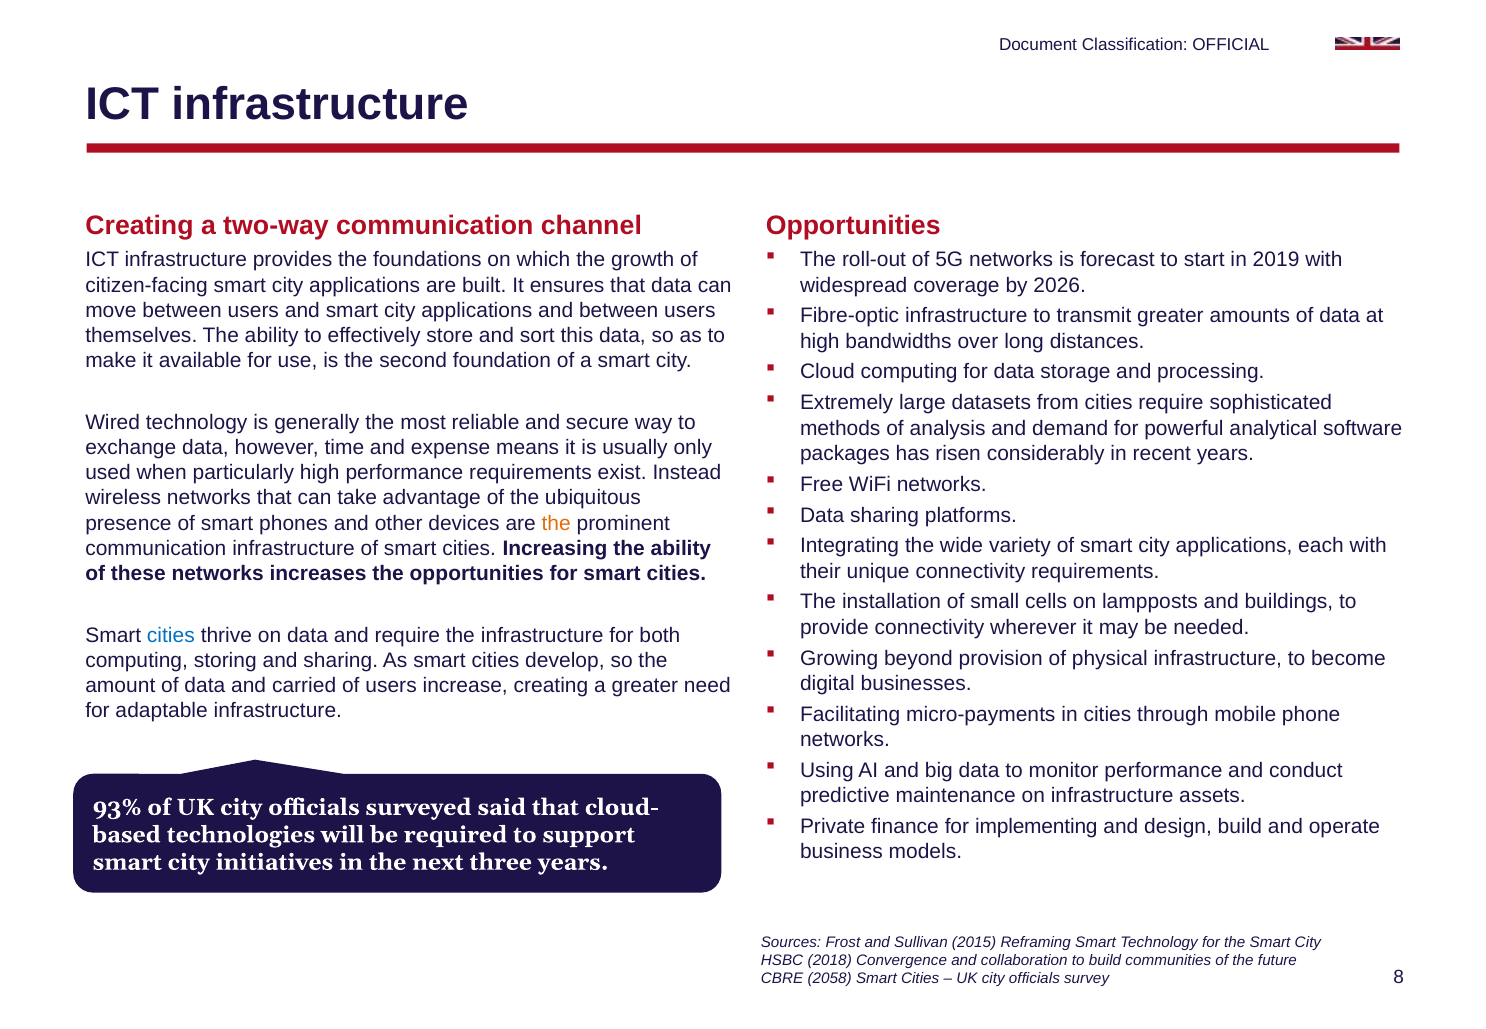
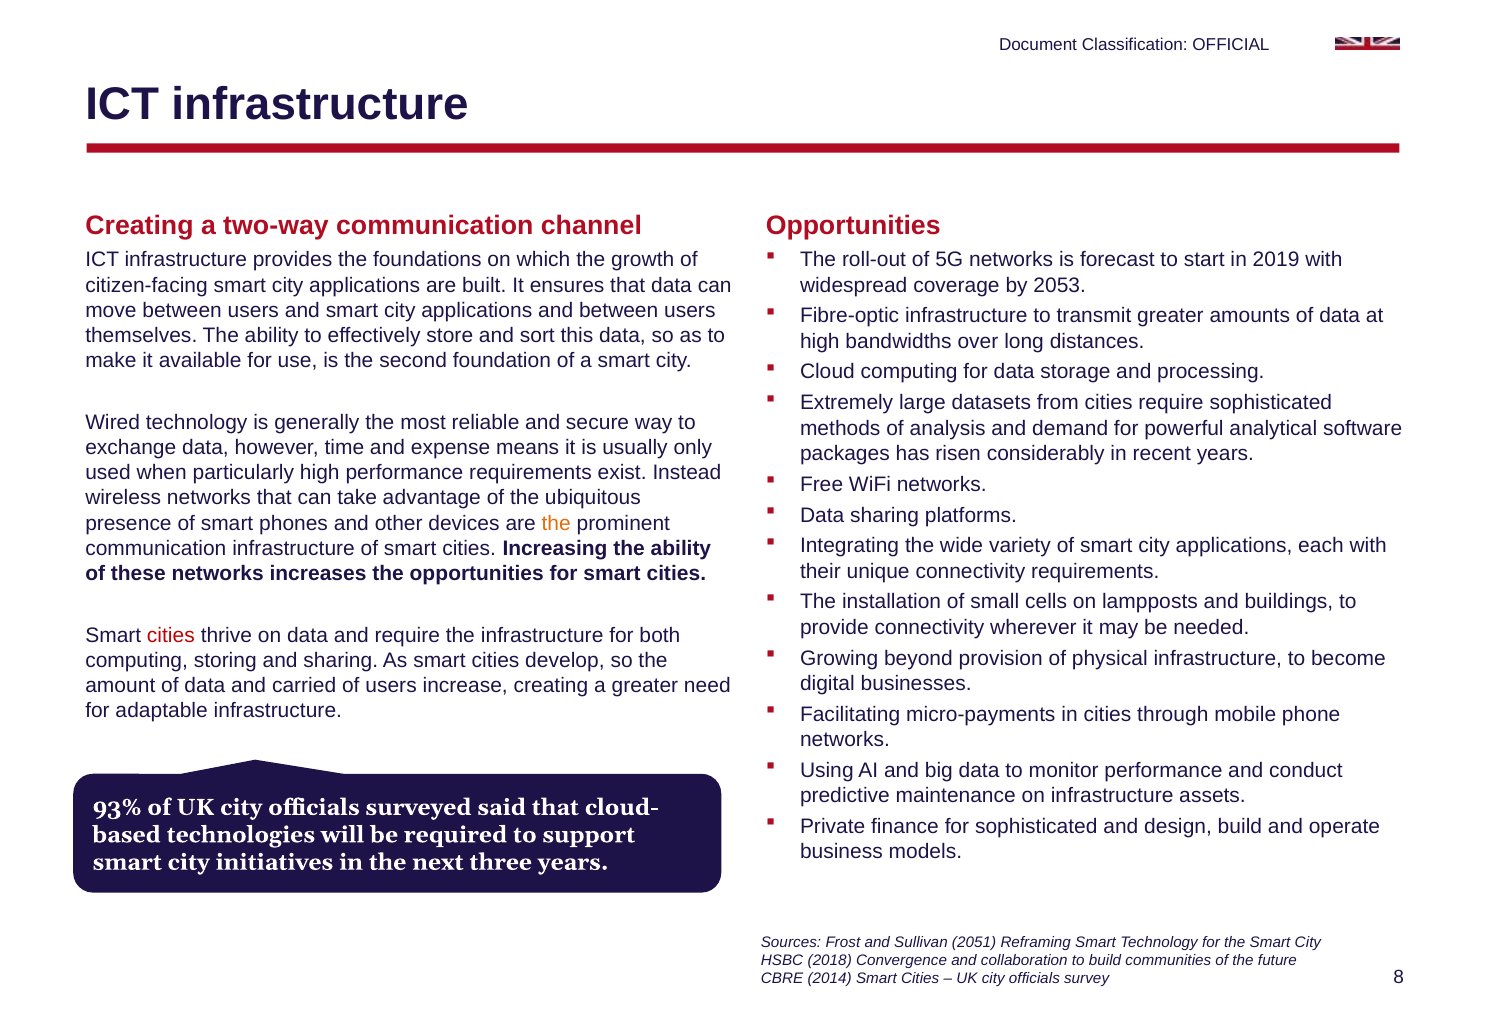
2026: 2026 -> 2053 (1060, 285)
cities colour: blue -> red (171, 635)
for implementing: implementing -> sophisticated (1036, 826)
2015: 2015 -> 2051 (974, 942)
2058: 2058 -> 2014 (830, 978)
